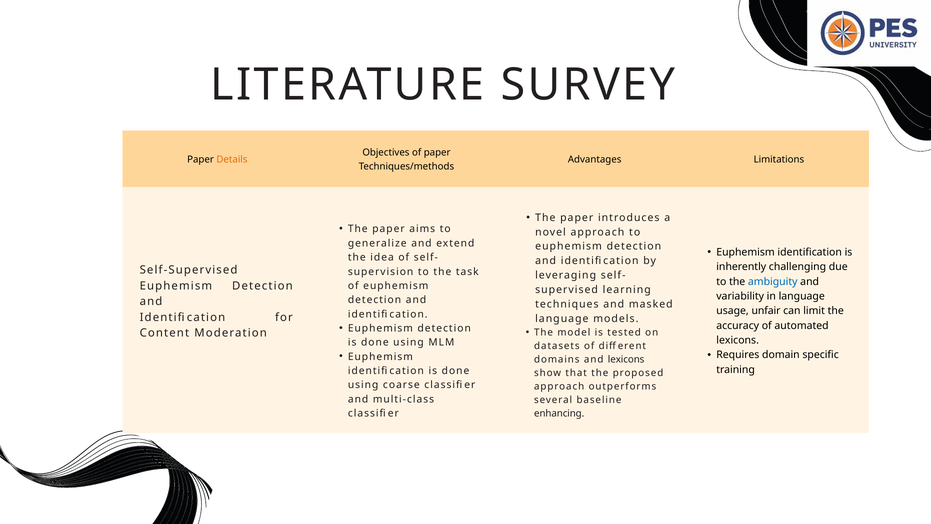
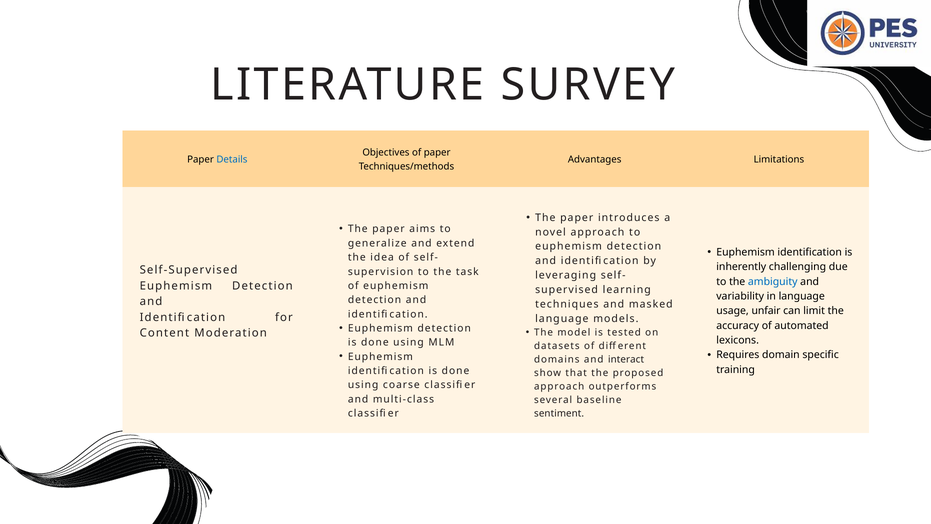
Details colour: orange -> blue (232, 159)
and lexicons: lexicons -> interact (626, 359)
enhancing: enhancing -> sentiment (559, 413)
